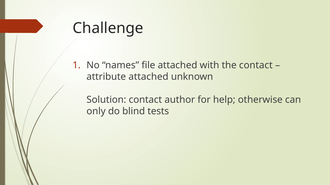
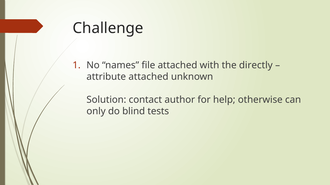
the contact: contact -> directly (256, 65)
